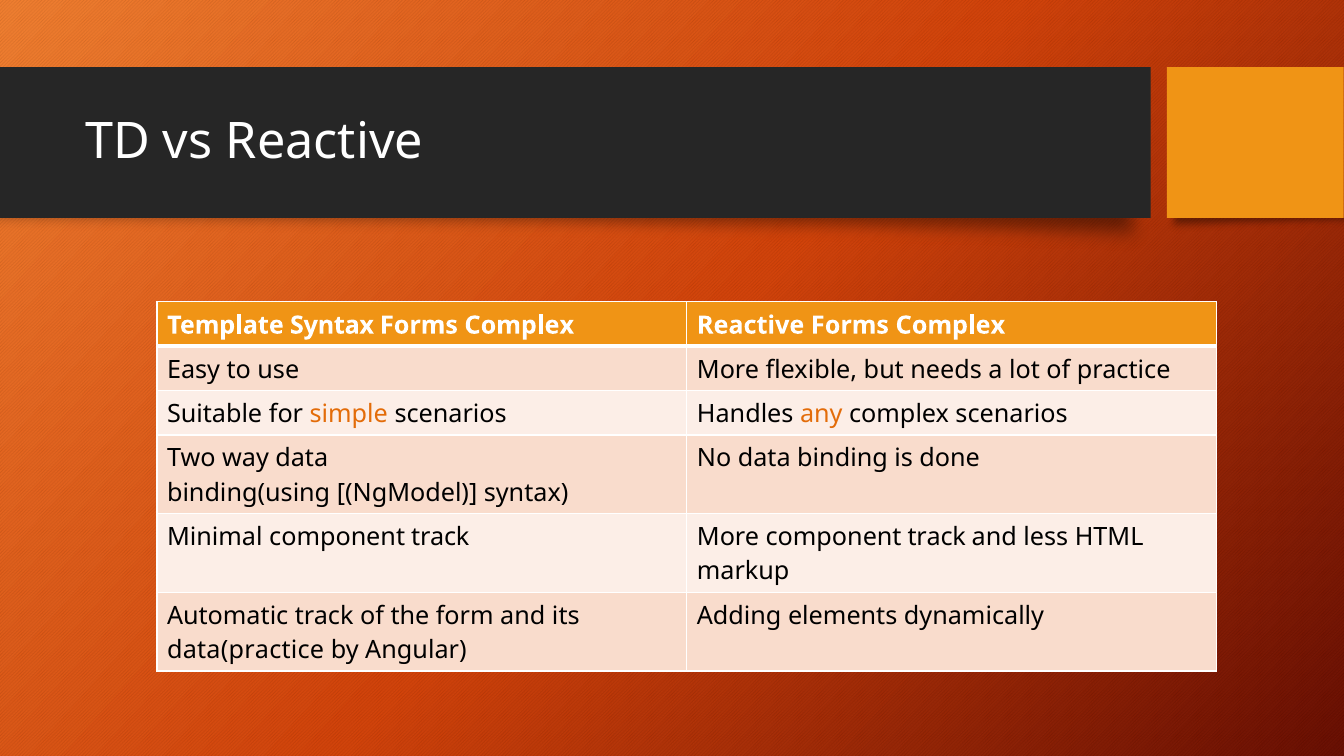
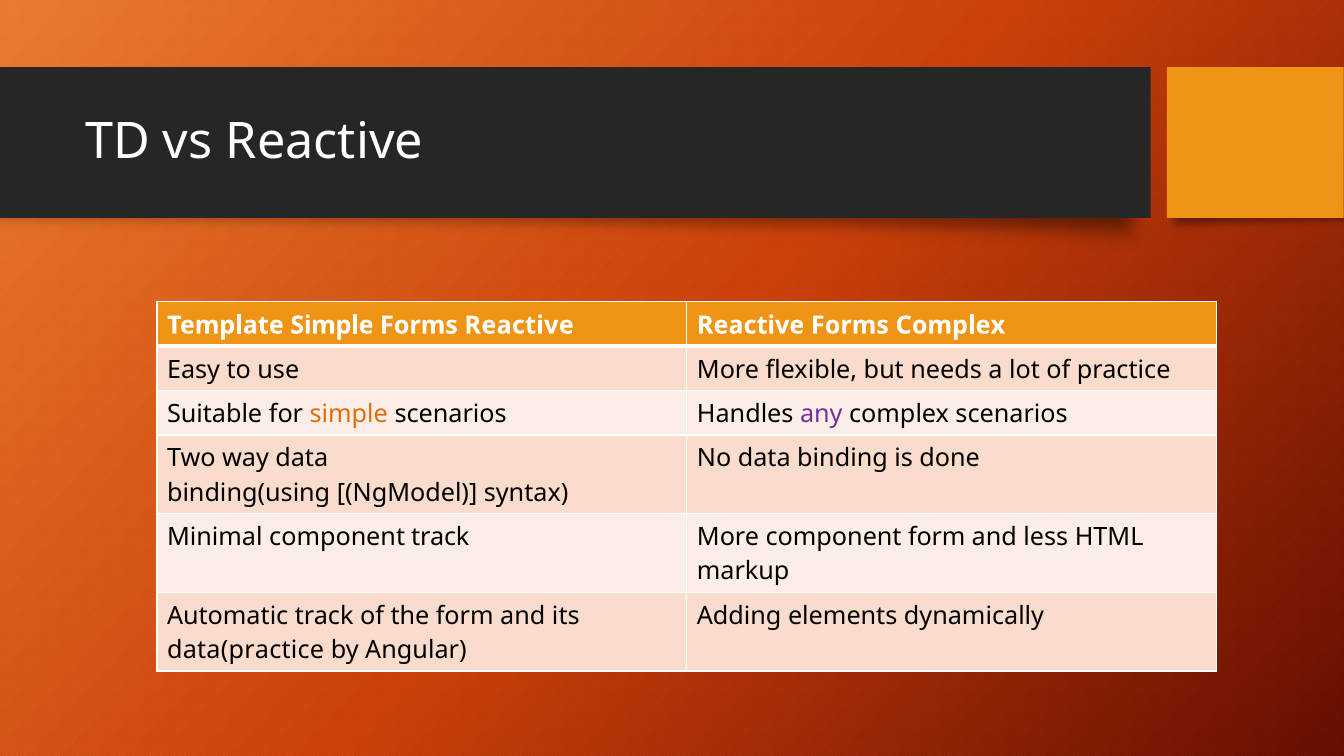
Template Syntax: Syntax -> Simple (332, 325)
Complex: Complex -> Reactive (519, 325)
any colour: orange -> purple (821, 414)
More component track: track -> form (937, 537)
